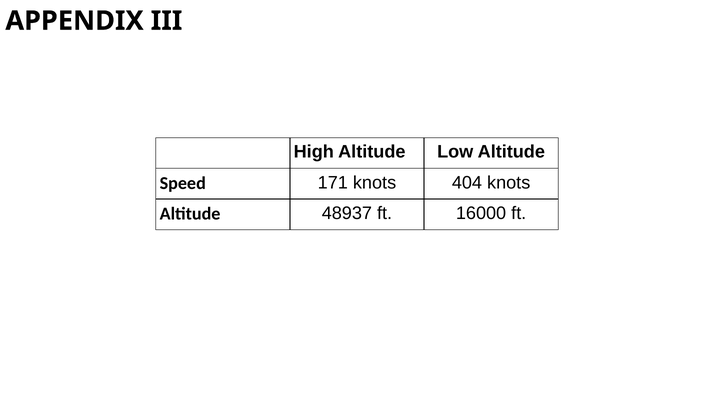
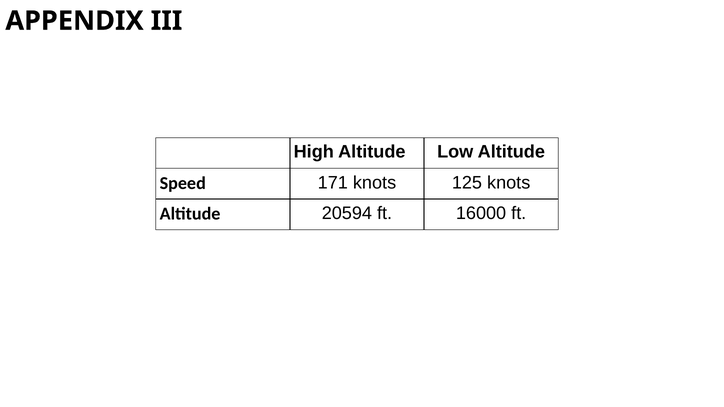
404: 404 -> 125 (467, 183)
48937: 48937 -> 20594 (347, 213)
